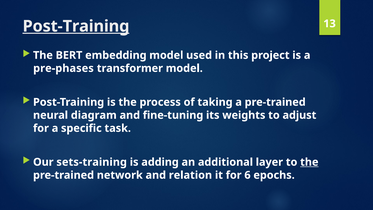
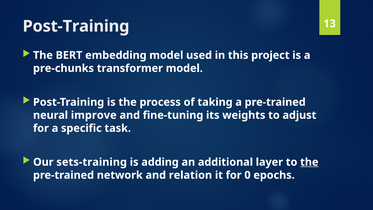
Post-Training underline: present -> none (76, 26)
pre-phases: pre-phases -> pre-chunks (64, 68)
diagram: diagram -> improve (94, 115)
6: 6 -> 0 (247, 175)
